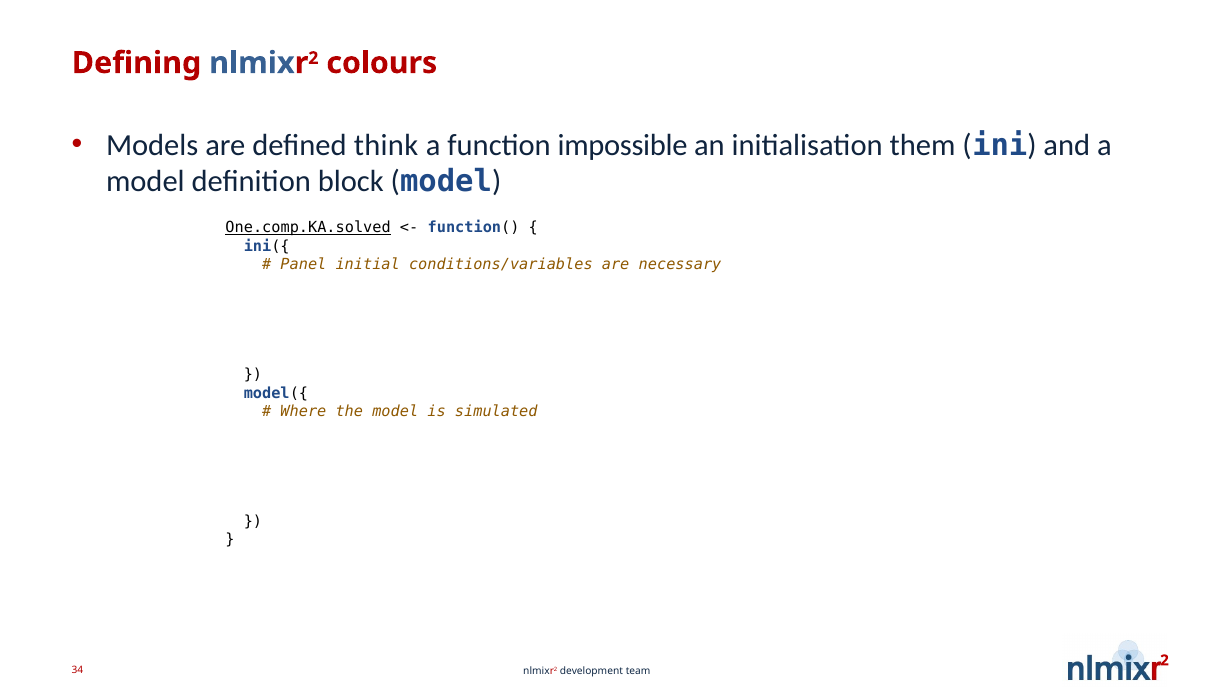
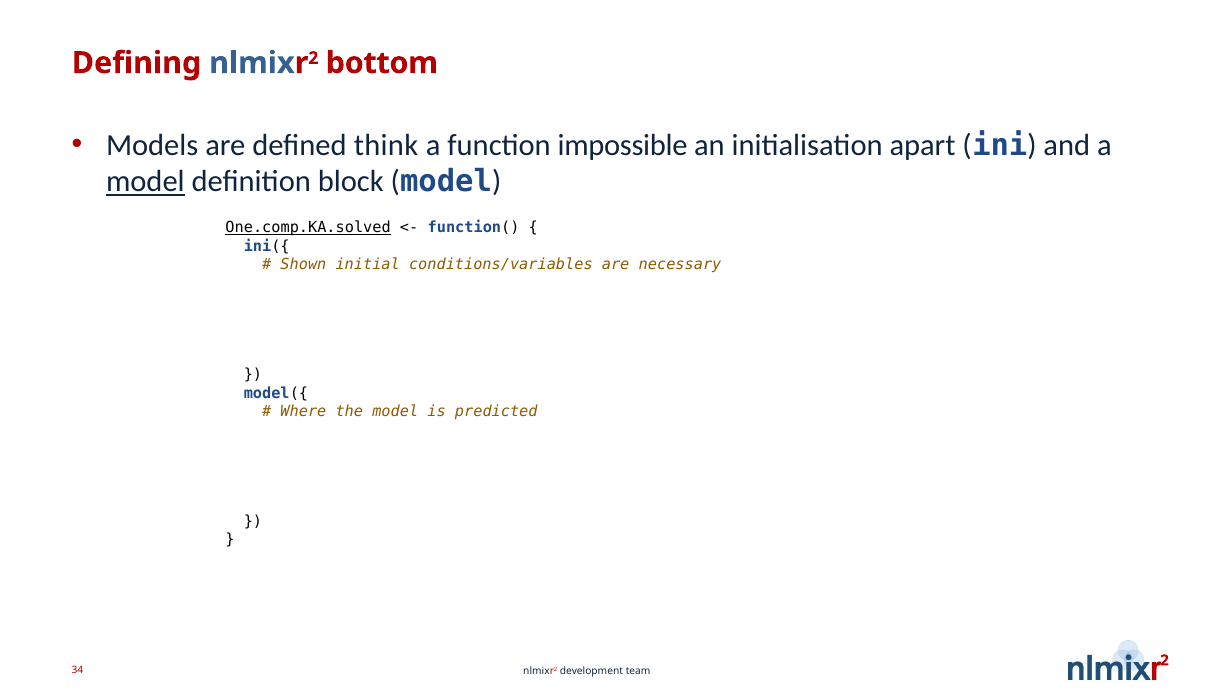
colours: colours -> bottom (382, 63)
them: them -> apart (923, 145)
model underline: none -> present (145, 182)
Panel: Panel -> Shown (303, 264)
simulated: simulated -> predicted (496, 411)
